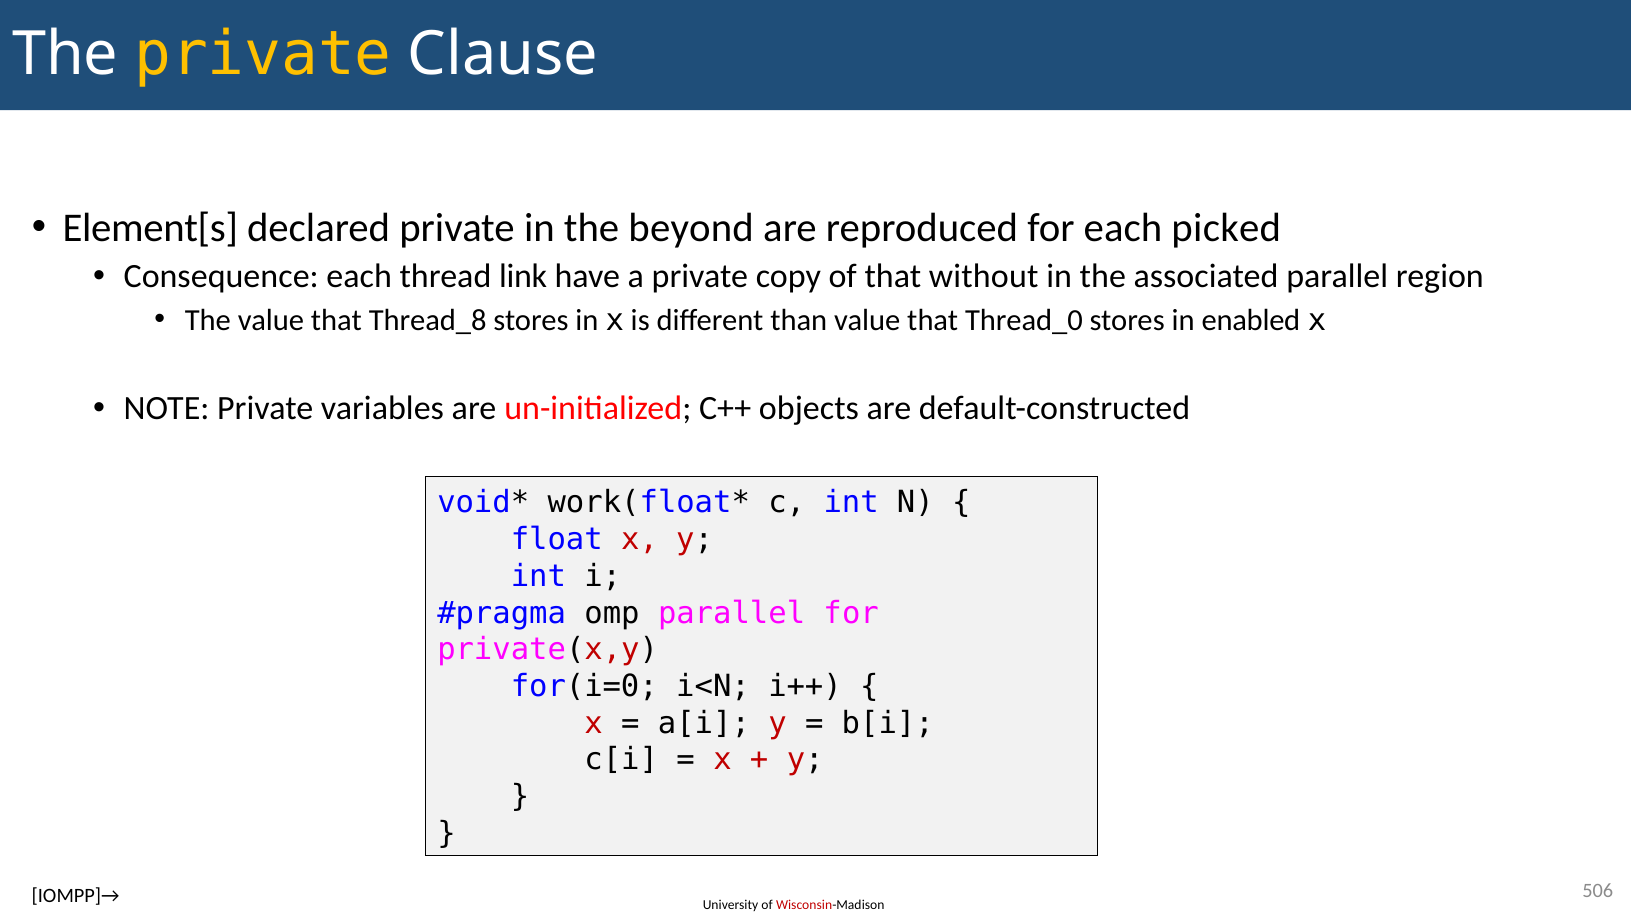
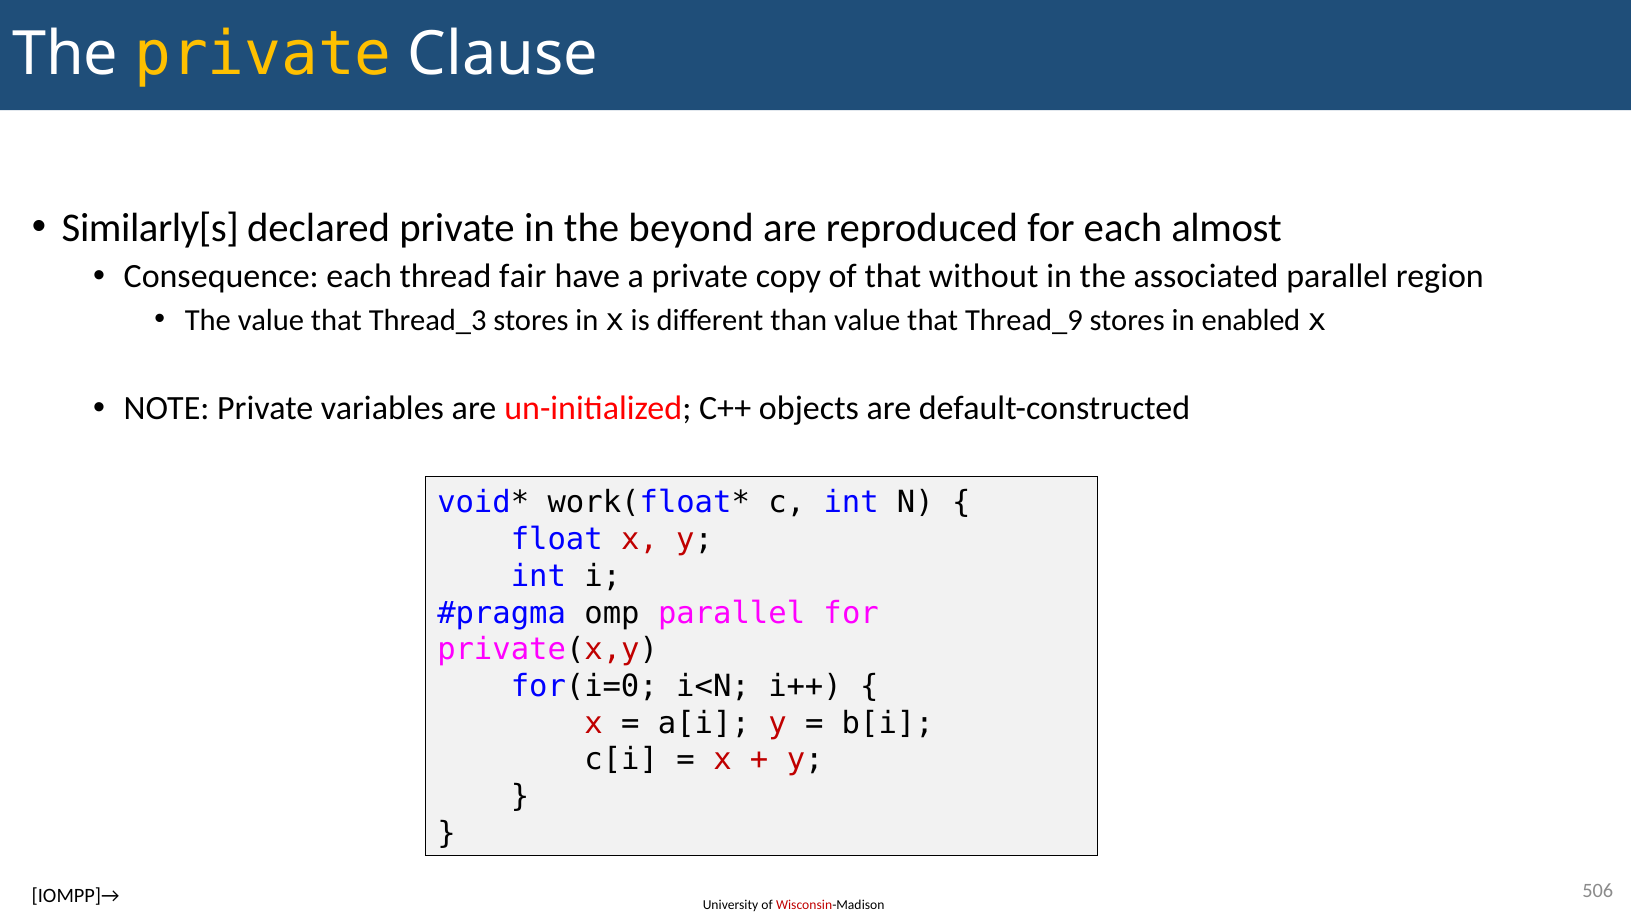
Element[s: Element[s -> Similarly[s (150, 228)
picked: picked -> almost (1227, 228)
link: link -> fair (523, 277)
Thread_8: Thread_8 -> Thread_3 (428, 320)
Thread_0: Thread_0 -> Thread_9 (1024, 320)
